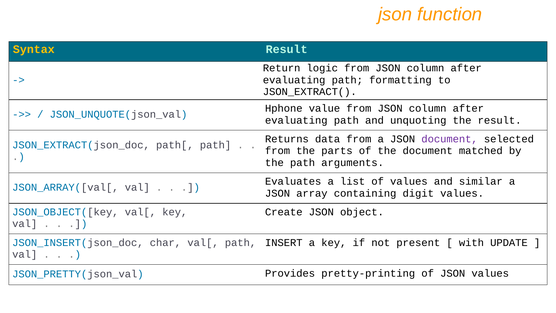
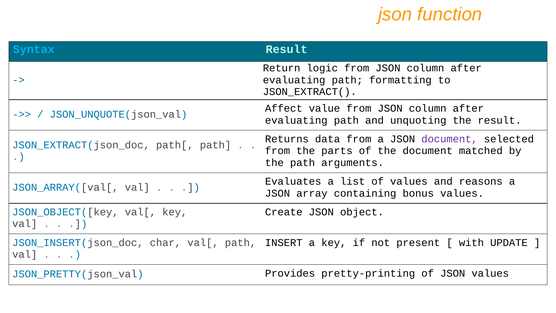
Syntax colour: yellow -> light blue (34, 49)
Hphone: Hphone -> Affect (284, 108)
similar: similar -> reasons (481, 181)
digit: digit -> bonus (418, 193)
